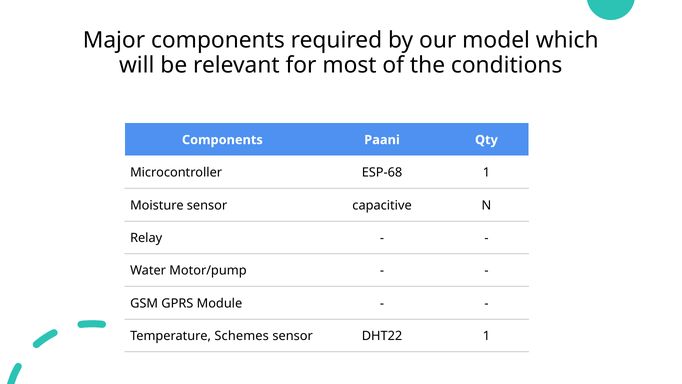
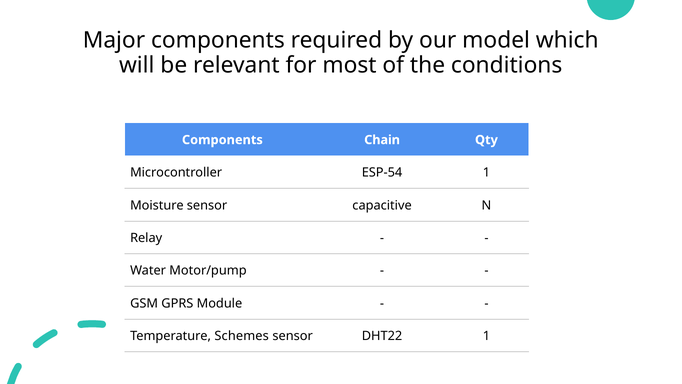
Paani: Paani -> Chain (382, 140)
ESP-68: ESP-68 -> ESP-54 (382, 172)
